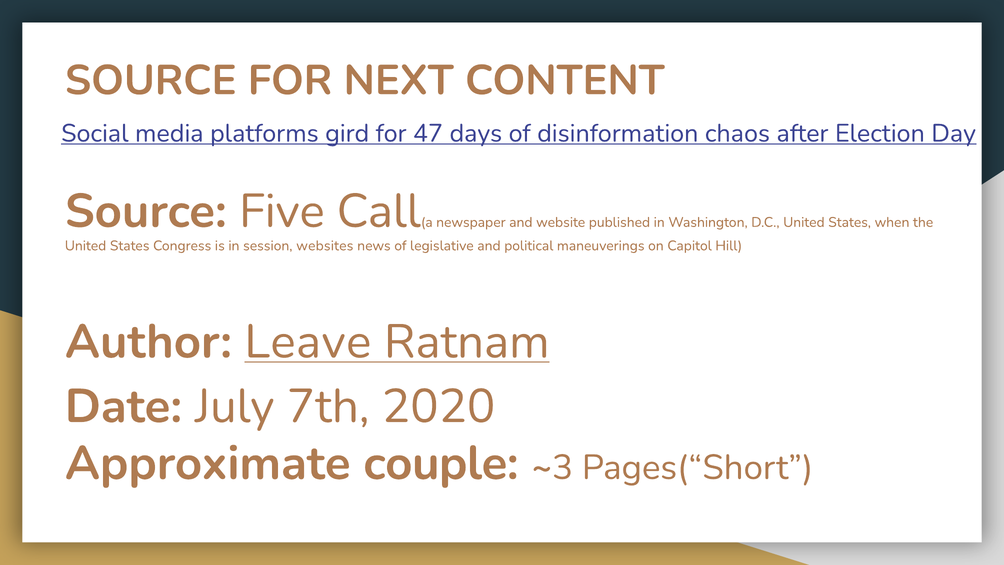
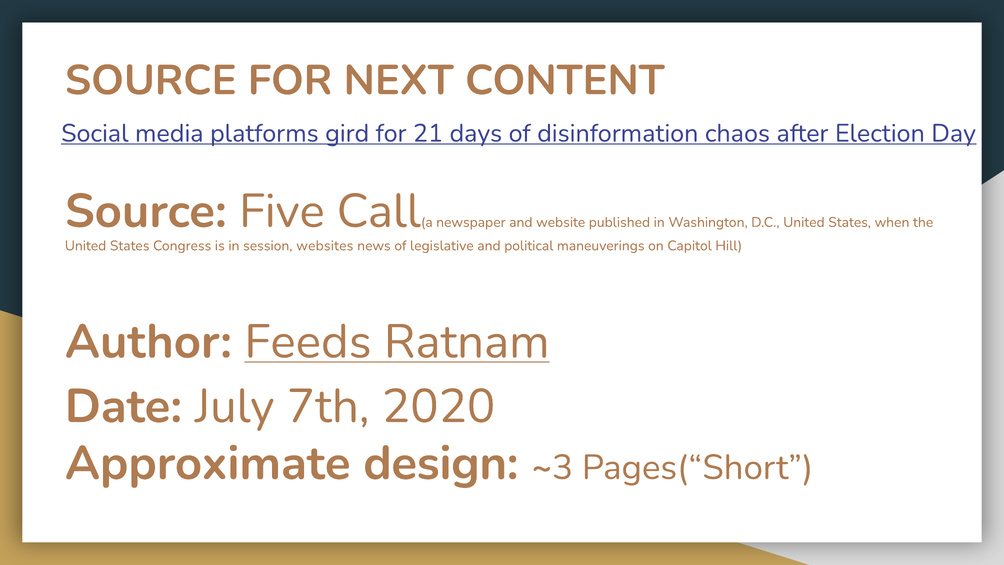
47: 47 -> 21 (428, 133)
Leave: Leave -> Feeds (308, 342)
couple: couple -> design (441, 463)
